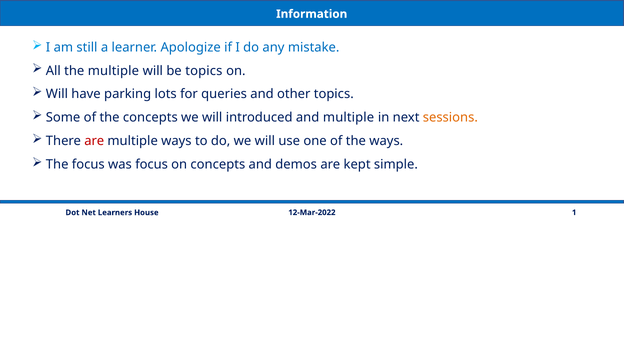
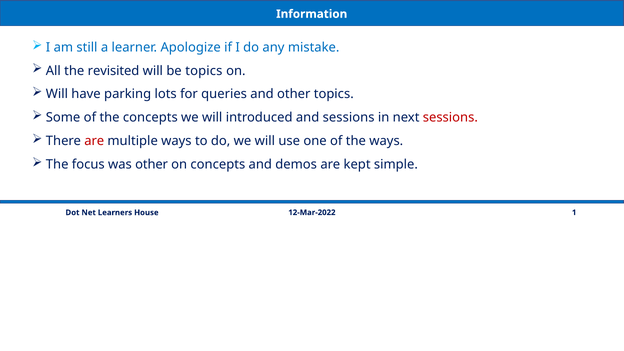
the multiple: multiple -> revisited (114, 71)
and multiple: multiple -> sessions (349, 118)
sessions colour: orange -> red (450, 118)
was focus: focus -> other (152, 164)
